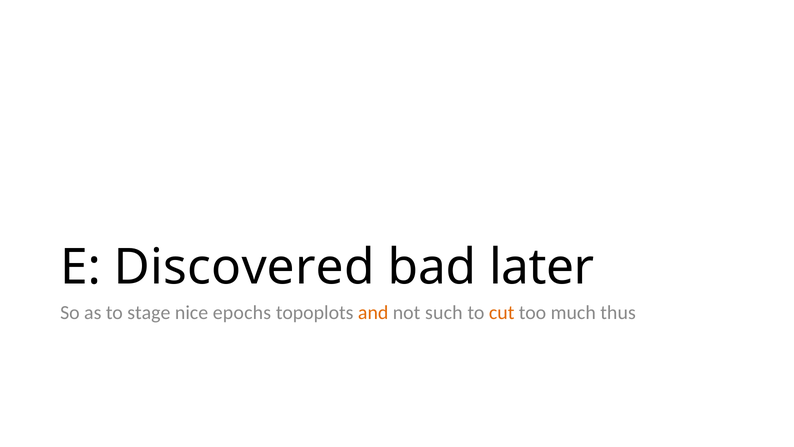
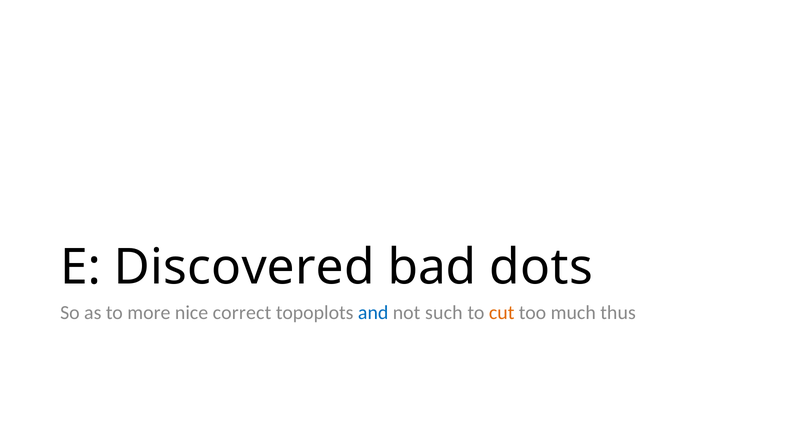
later: later -> dots (541, 267)
stage: stage -> more (149, 312)
epochs: epochs -> correct (242, 312)
and colour: orange -> blue (373, 312)
